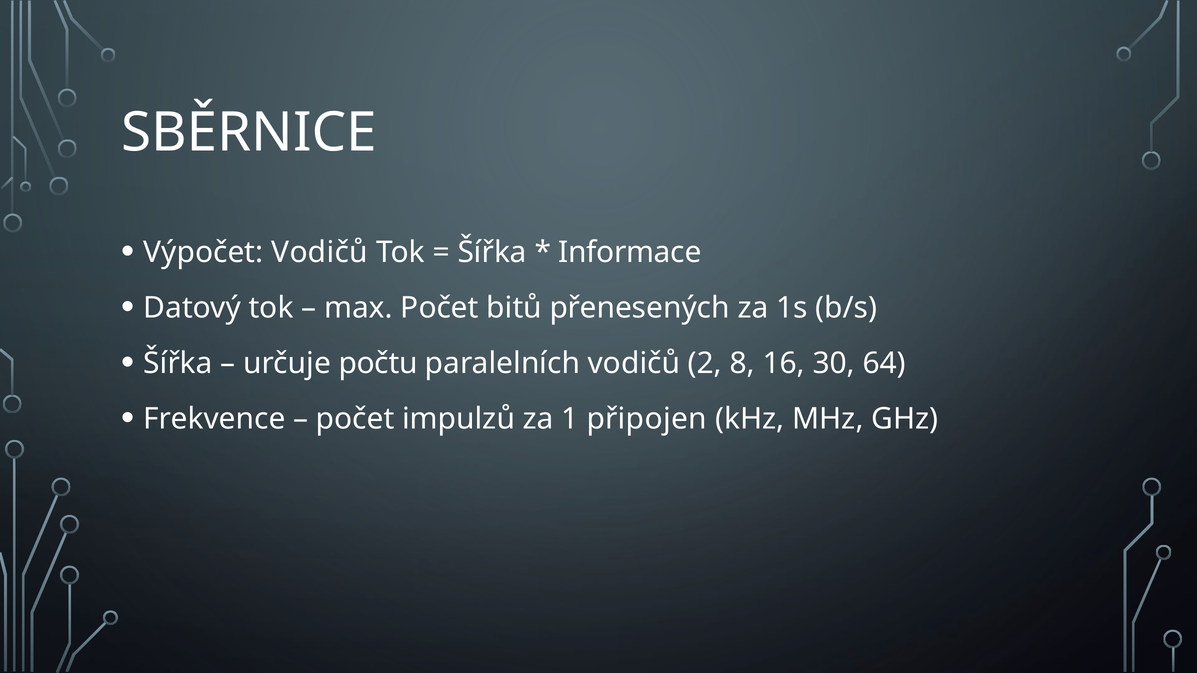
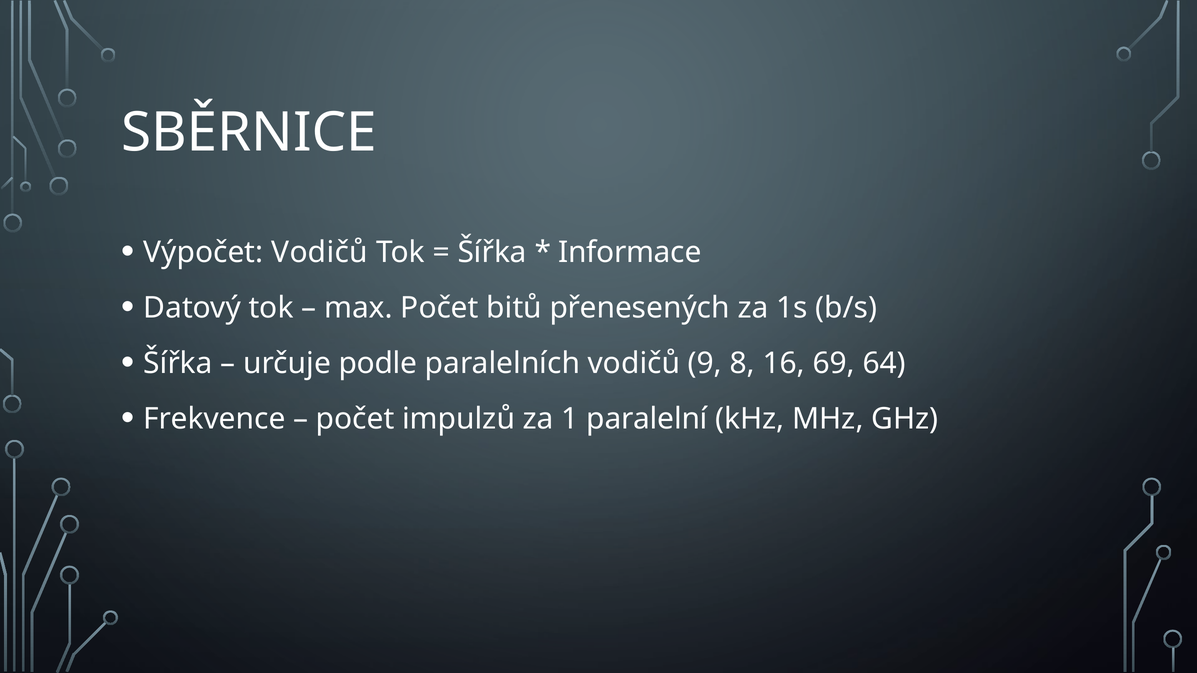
počtu: počtu -> podle (378, 364)
2: 2 -> 9 (705, 364)
30: 30 -> 69 (834, 364)
připojen: připojen -> paralelní (647, 419)
